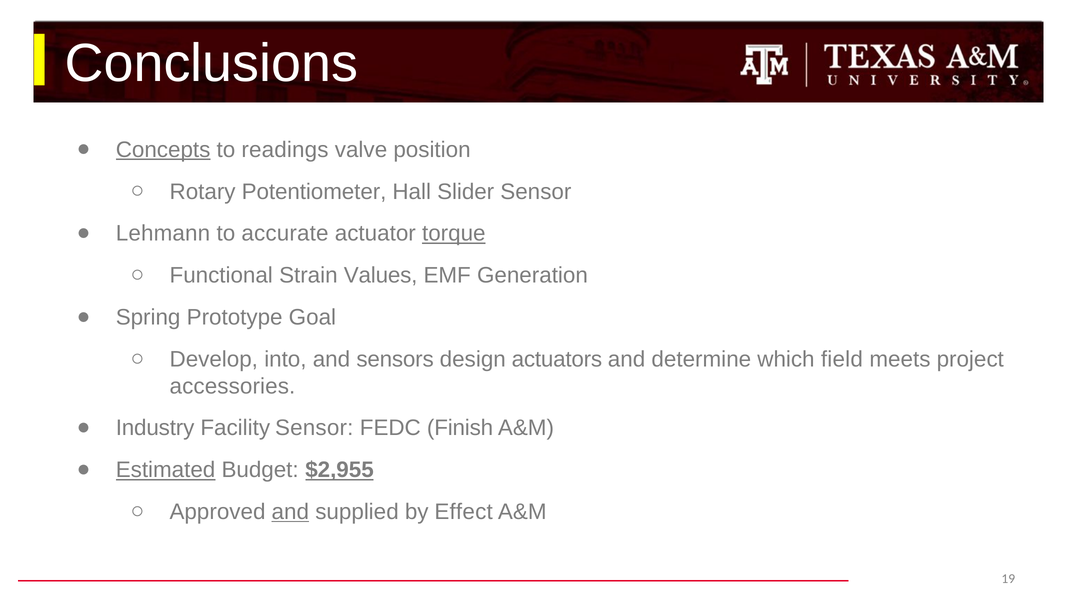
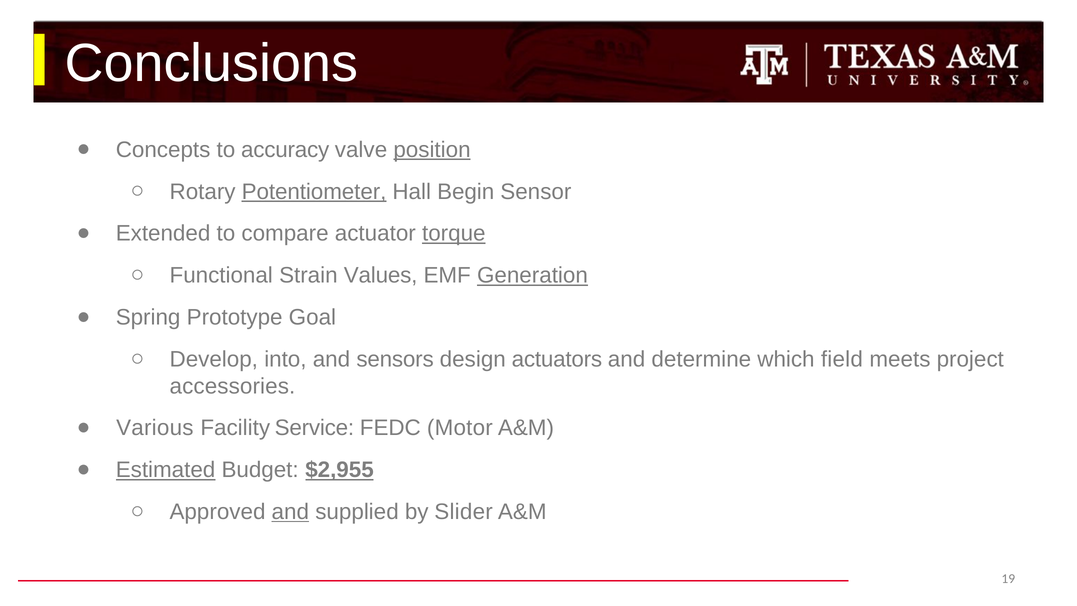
Concepts underline: present -> none (163, 150)
readings: readings -> accuracy (285, 150)
position underline: none -> present (432, 150)
Potentiometer underline: none -> present (314, 192)
Slider: Slider -> Begin (466, 192)
Lehmann: Lehmann -> Extended (163, 233)
accurate: accurate -> compare (285, 233)
Generation underline: none -> present (532, 275)
Industry: Industry -> Various (155, 428)
Facility Sensor: Sensor -> Service (314, 428)
Finish: Finish -> Motor (460, 428)
Effect: Effect -> Slider (464, 512)
